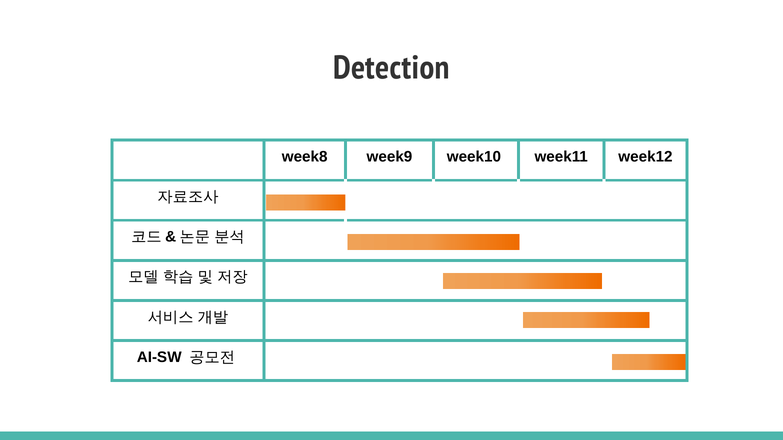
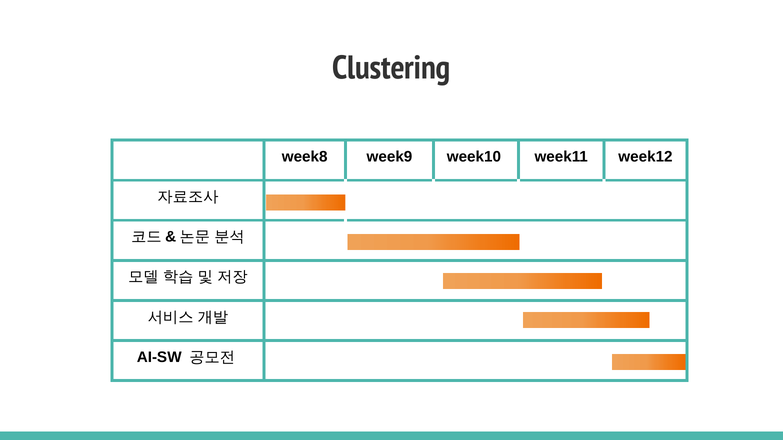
Detection: Detection -> Clustering (391, 68)
